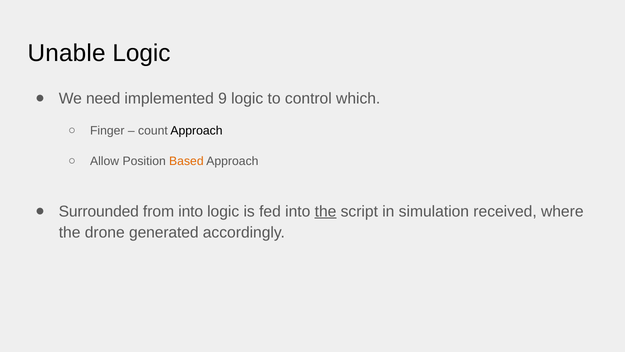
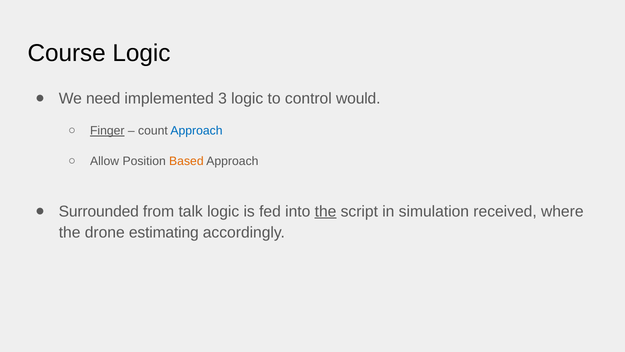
Unable: Unable -> Course (67, 53)
9: 9 -> 3 (223, 98)
which: which -> would (358, 98)
Finger underline: none -> present (107, 131)
Approach colour: black -> blue (197, 131)
from into: into -> talk (191, 211)
generated: generated -> estimating (164, 233)
